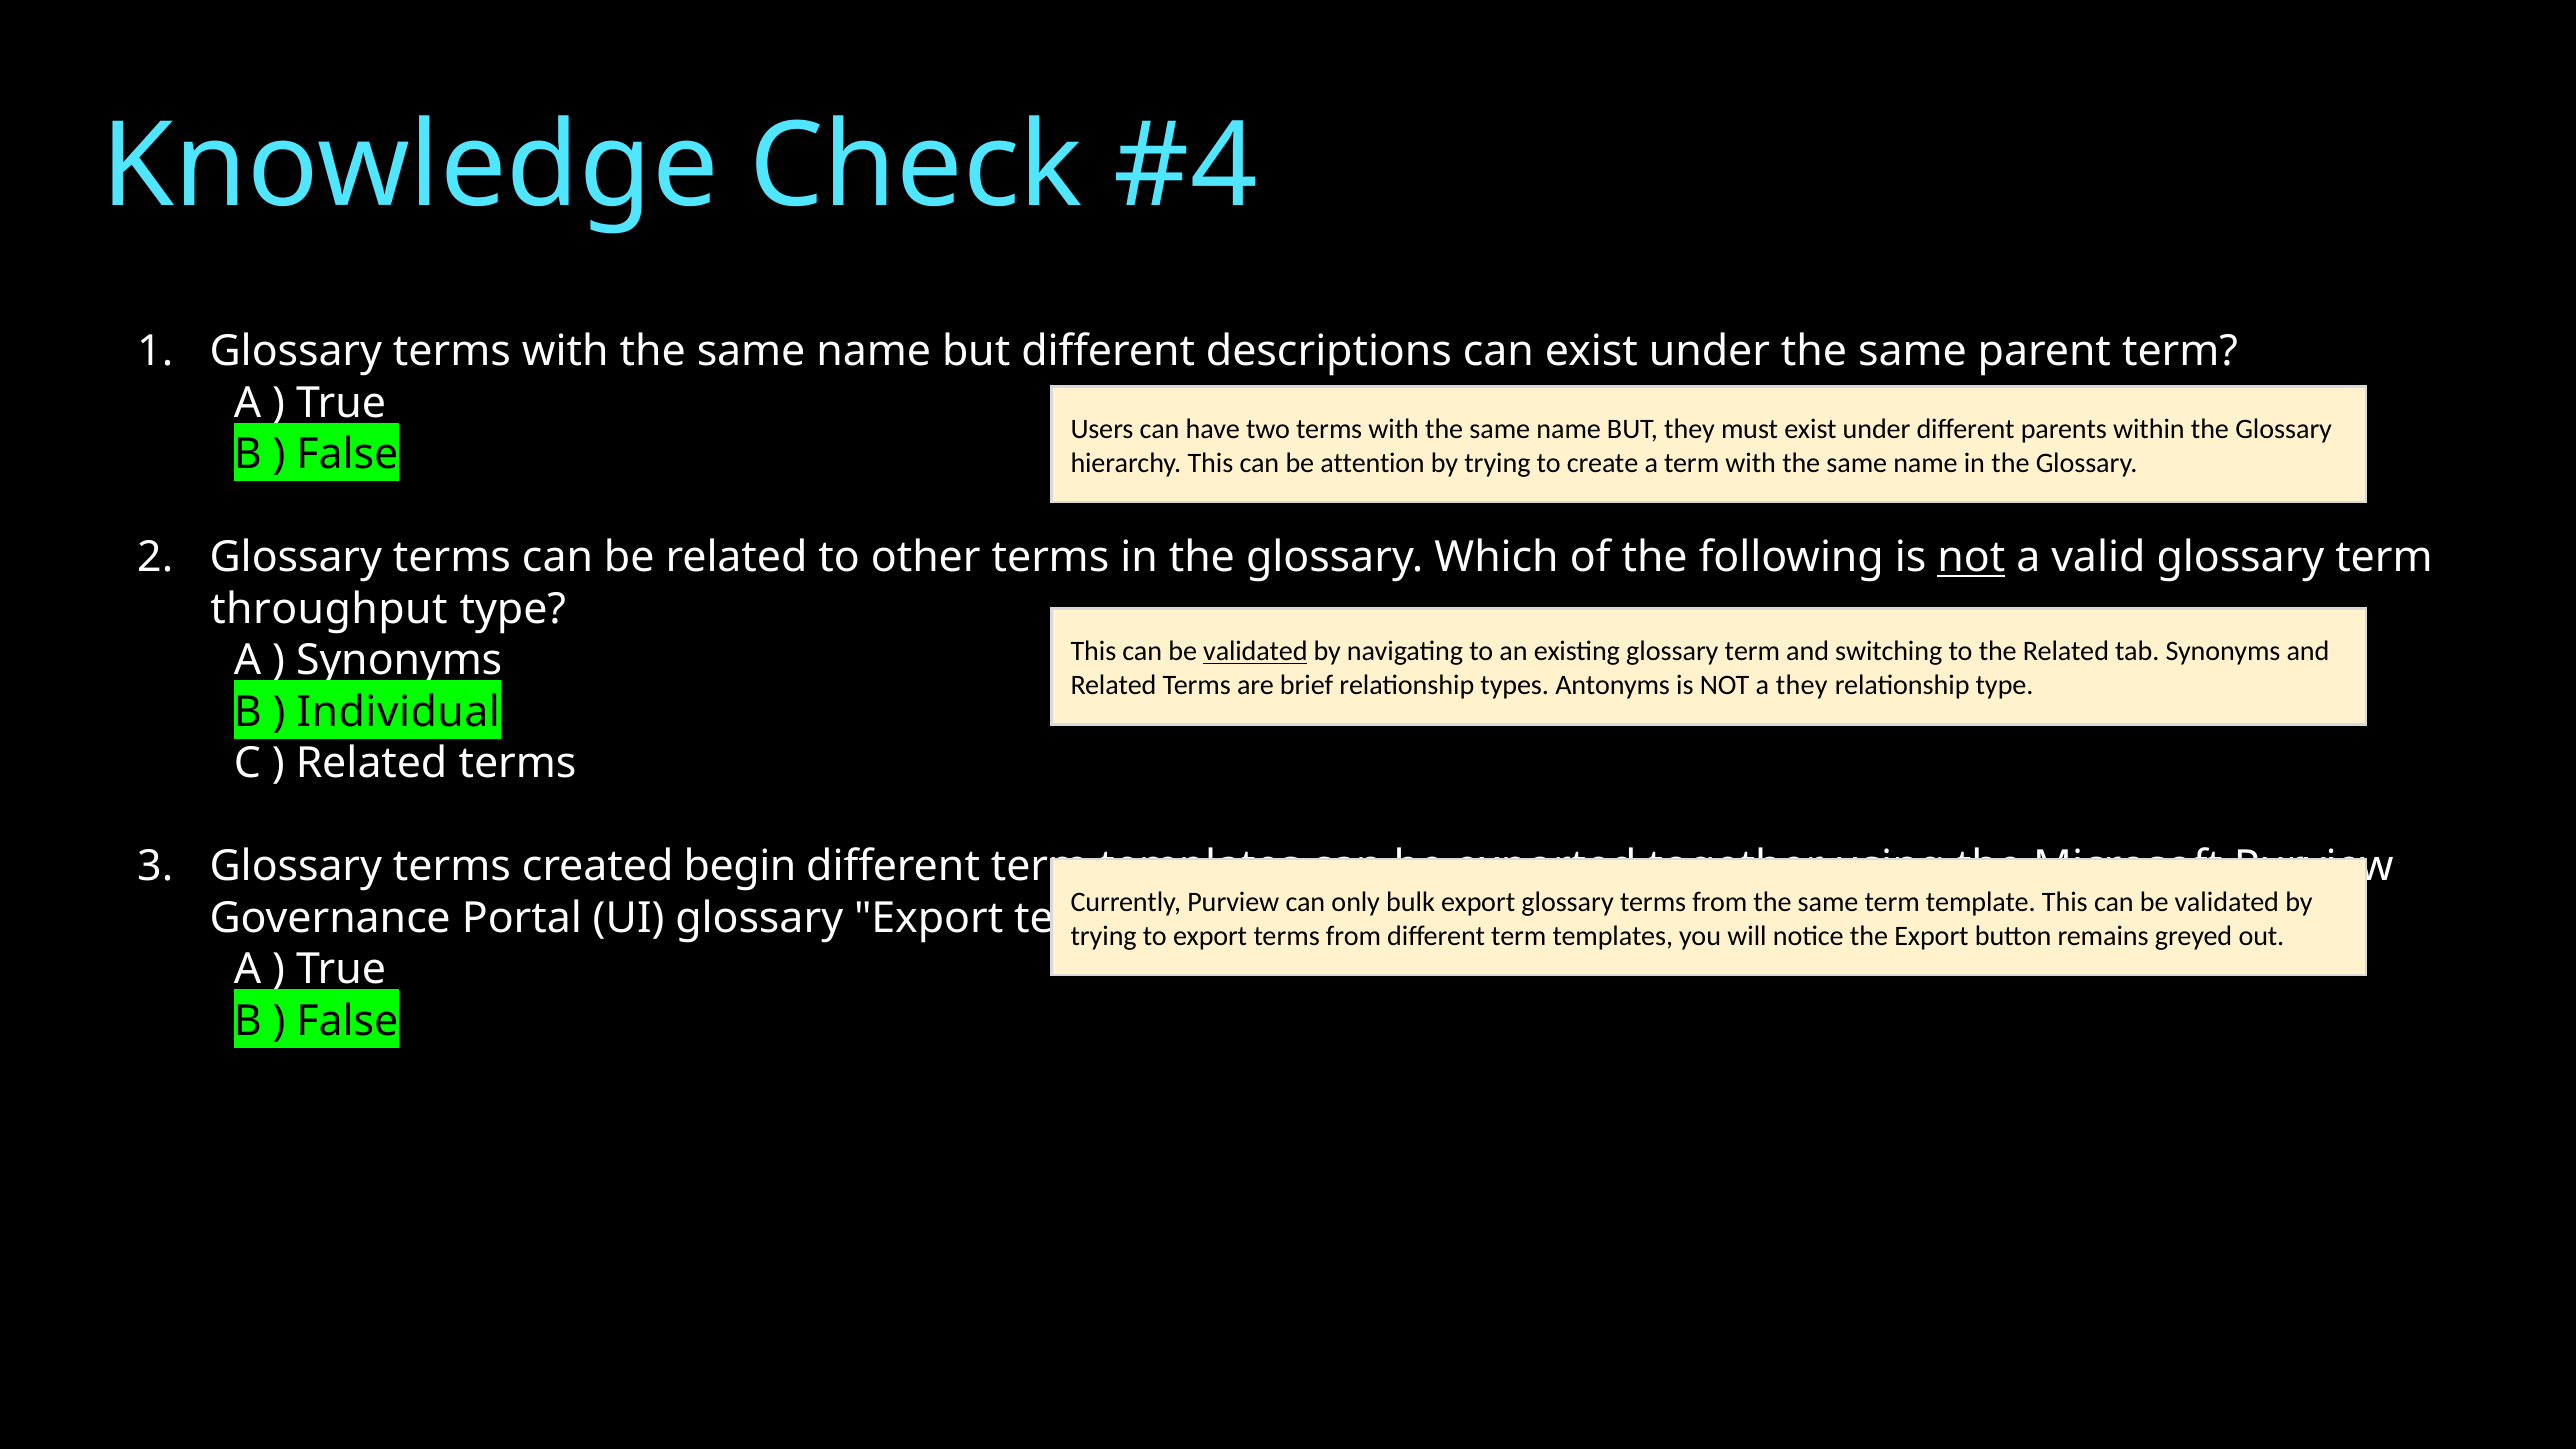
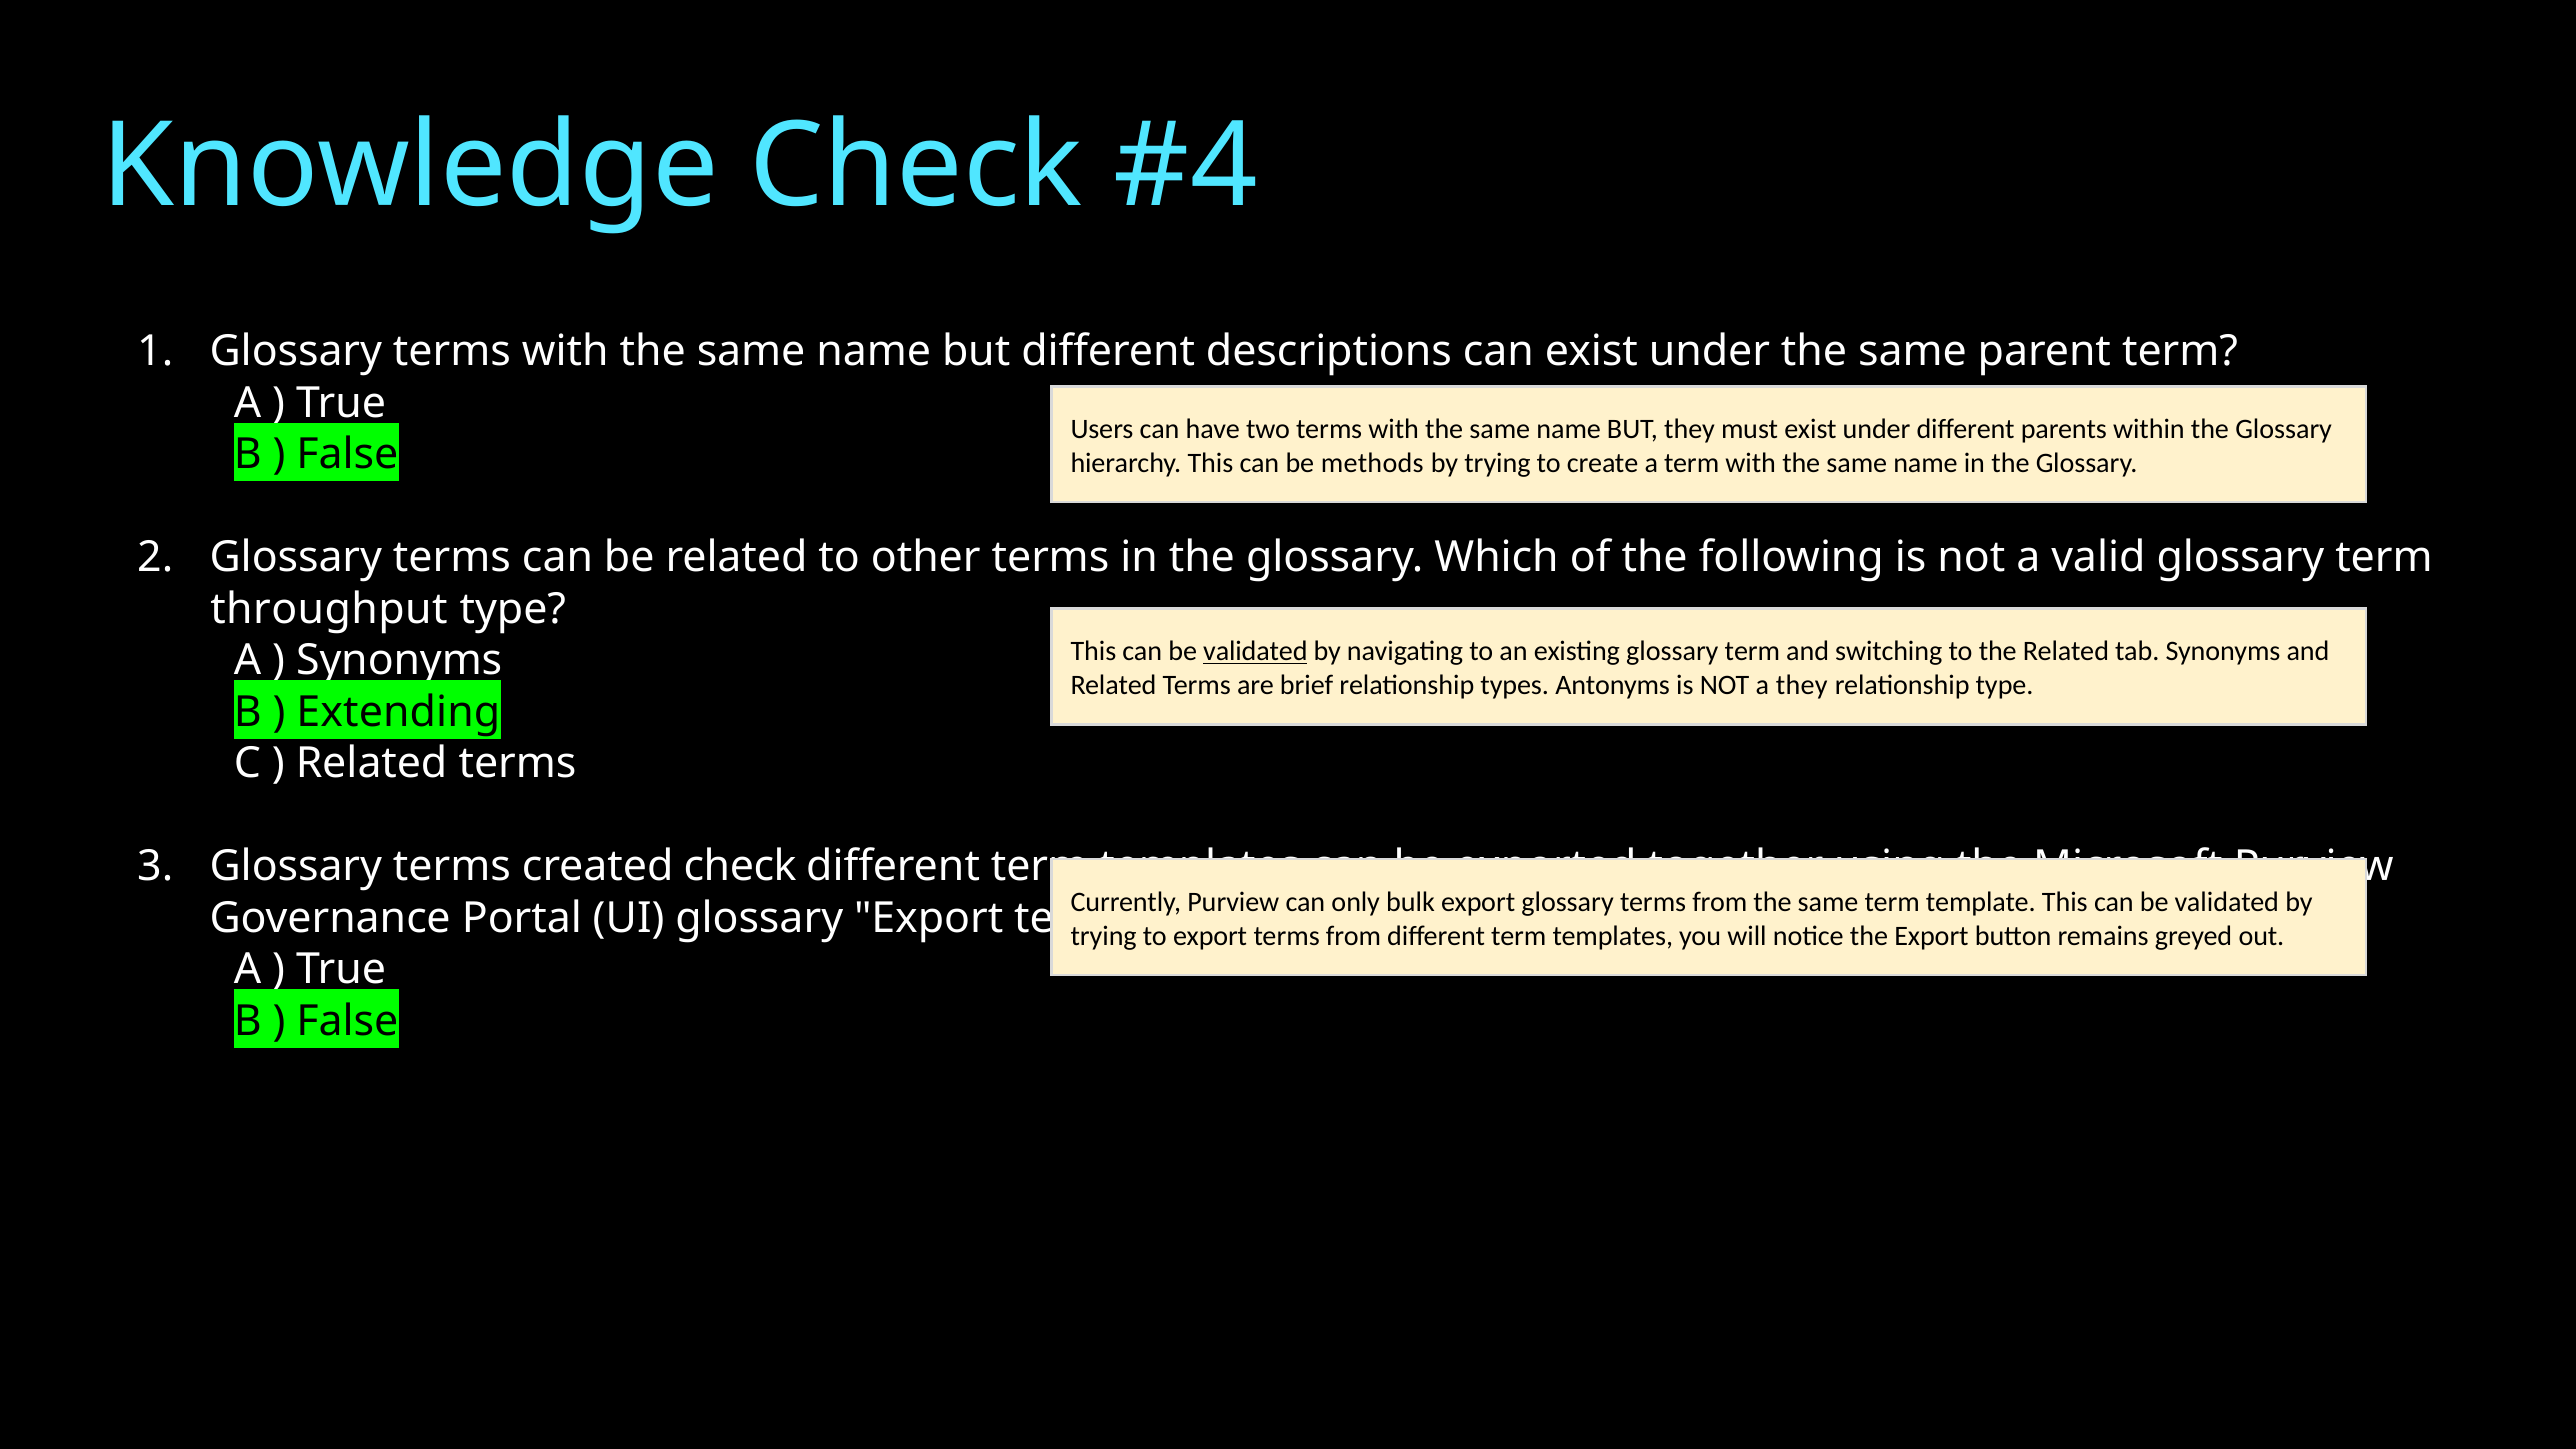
attention: attention -> methods (1372, 463)
not underline: present -> none (1971, 558)
Individual: Individual -> Extending (398, 712)
created begin: begin -> check (740, 867)
